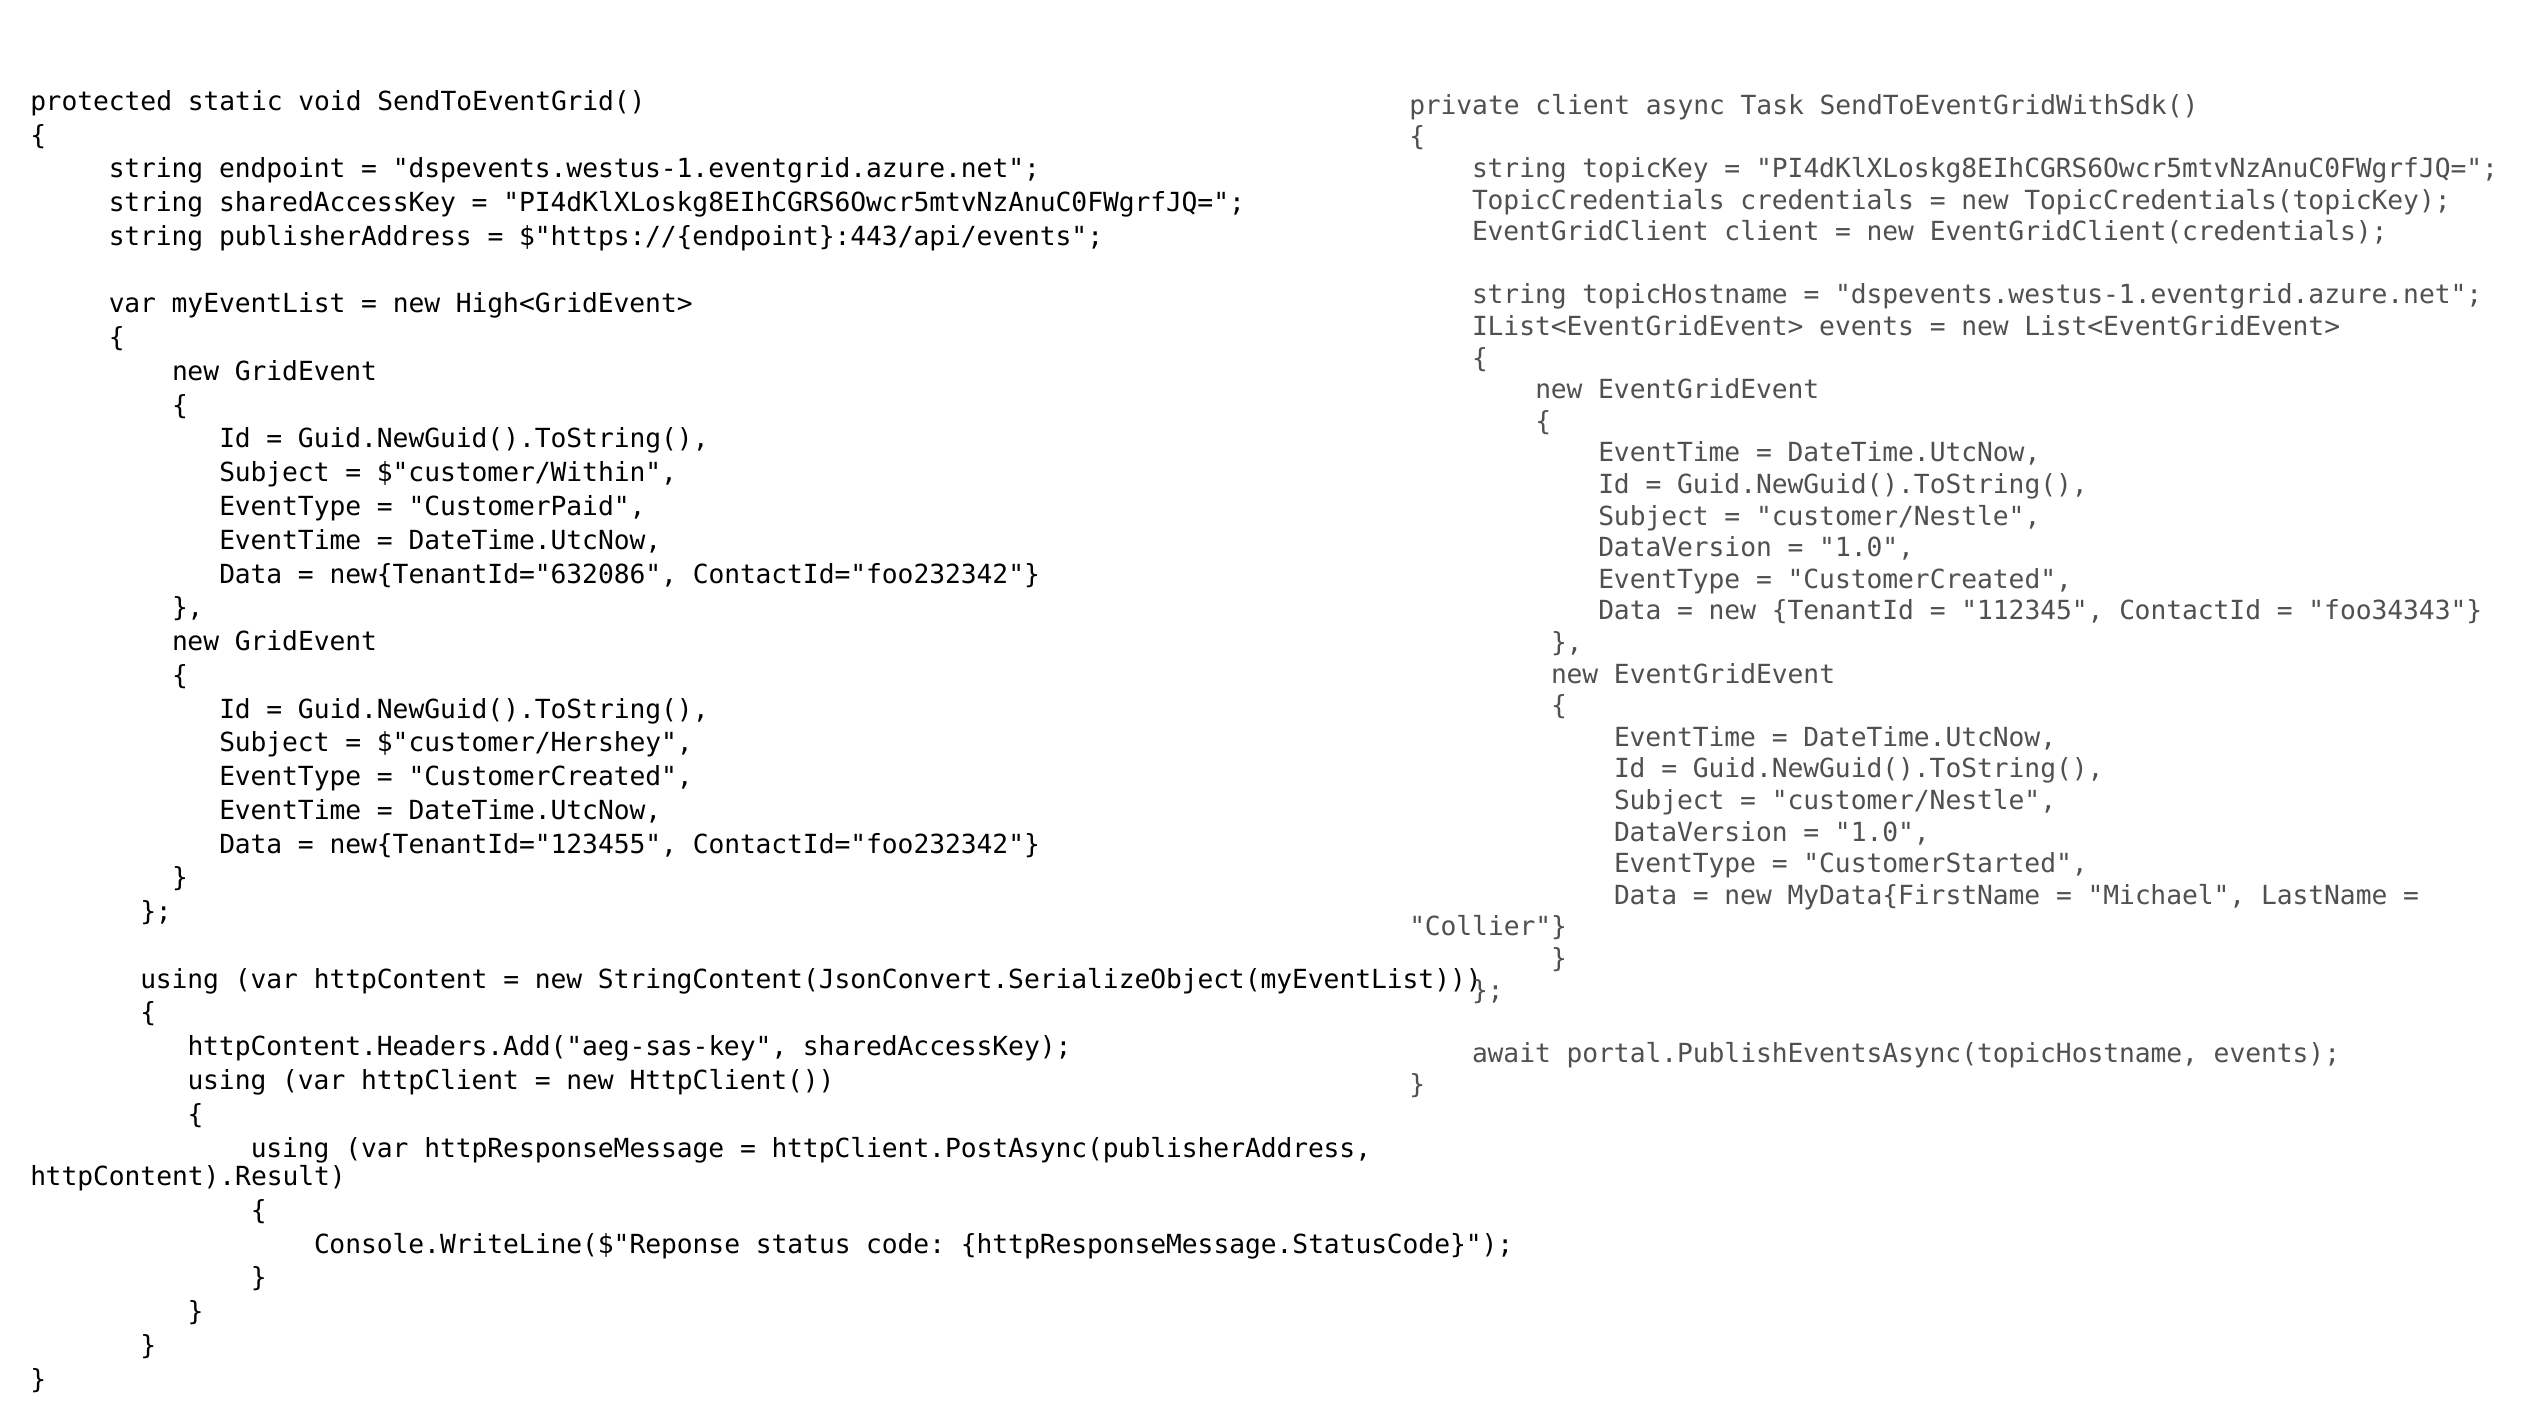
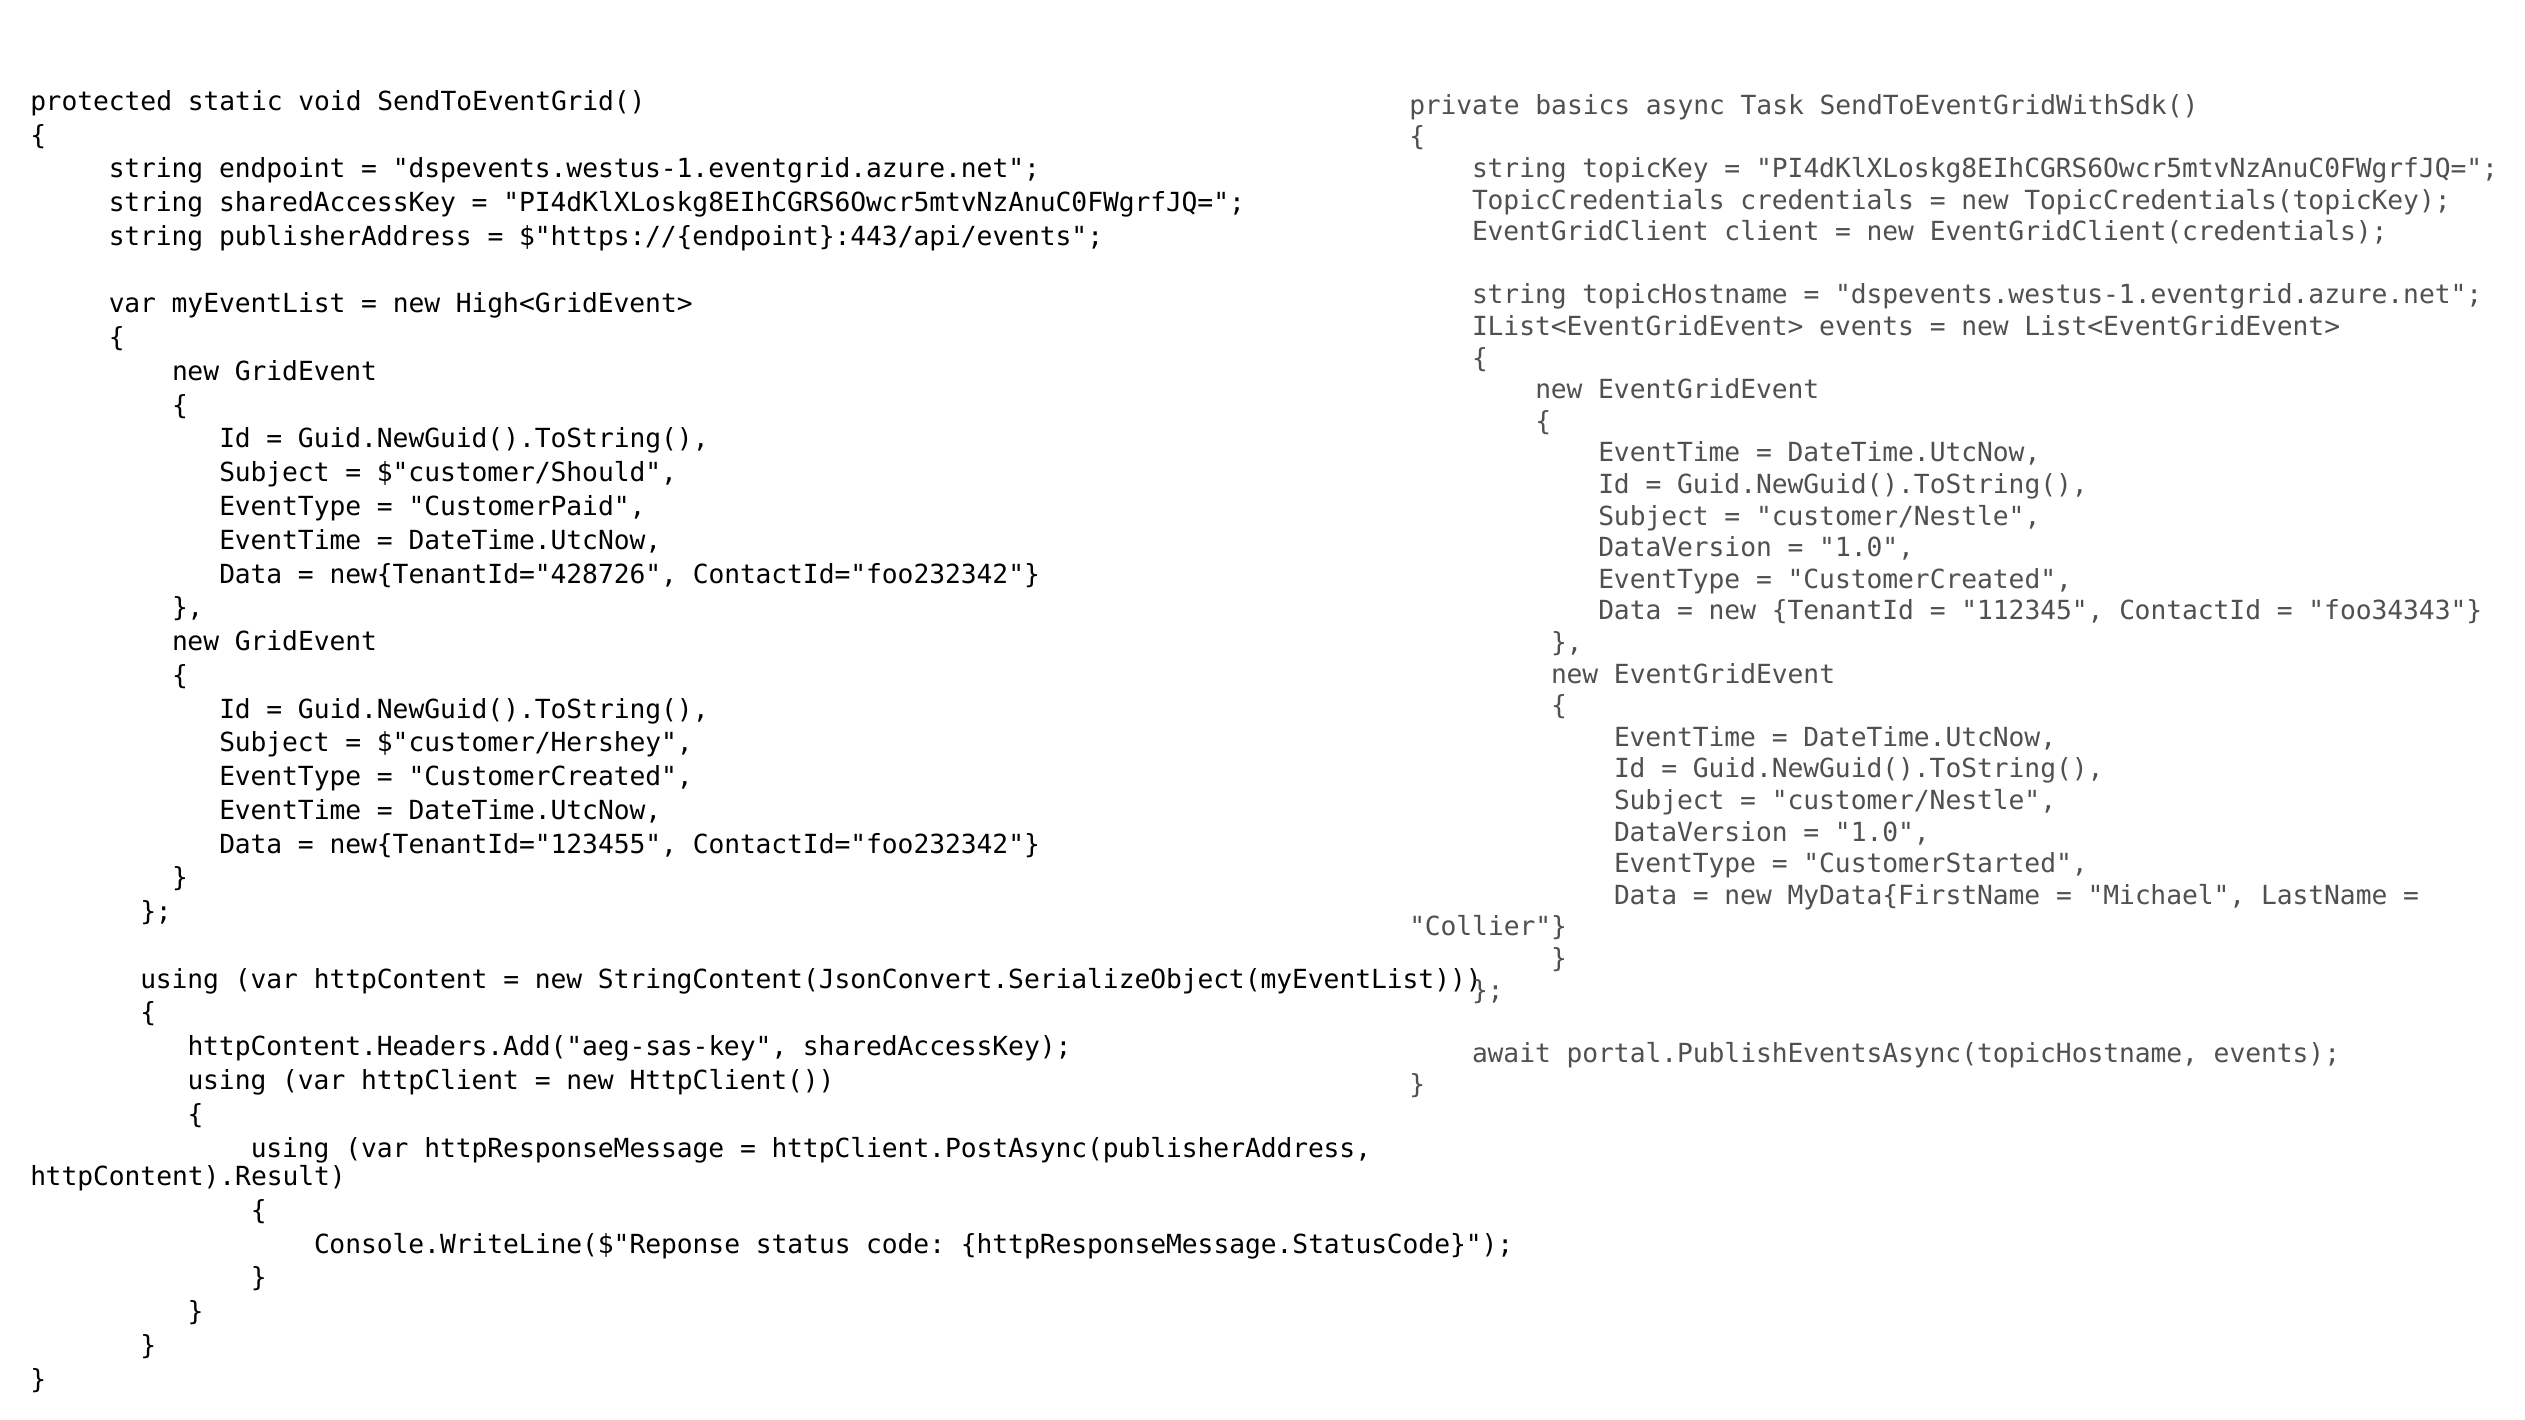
private client: client -> basics (1583, 106)
$"customer/Within: $"customer/Within -> $"customer/Should (527, 473)
new{TenantId="632086: new{TenantId="632086 -> new{TenantId="428726 (503, 574)
